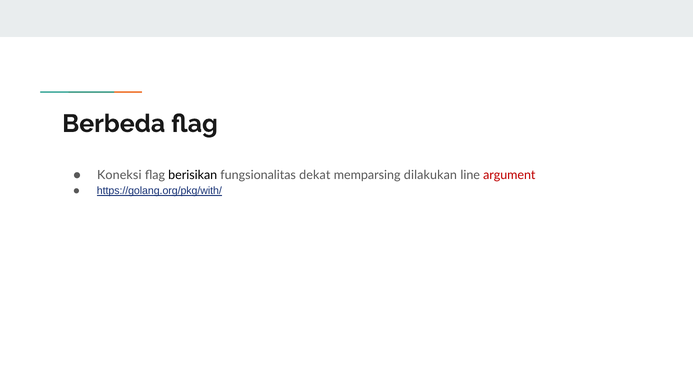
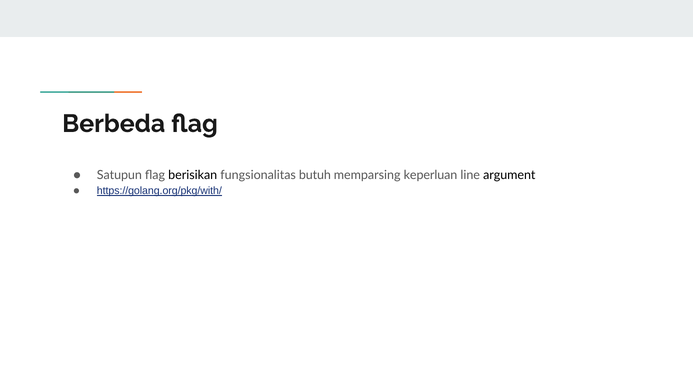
Koneksi: Koneksi -> Satupun (119, 175)
dekat: dekat -> butuh (315, 175)
dilakukan: dilakukan -> keperluan (431, 175)
argument colour: red -> black (509, 175)
